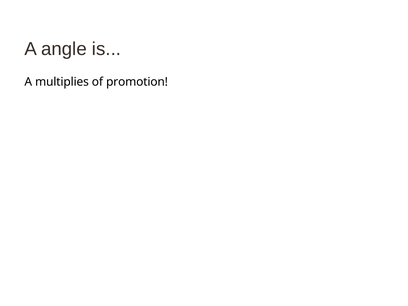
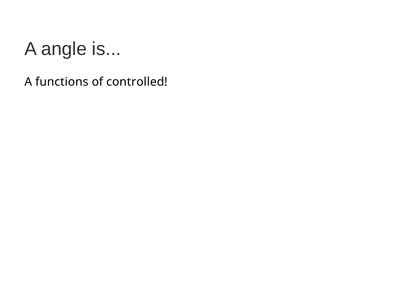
multiplies: multiplies -> functions (62, 82)
promotion: promotion -> controlled (137, 82)
